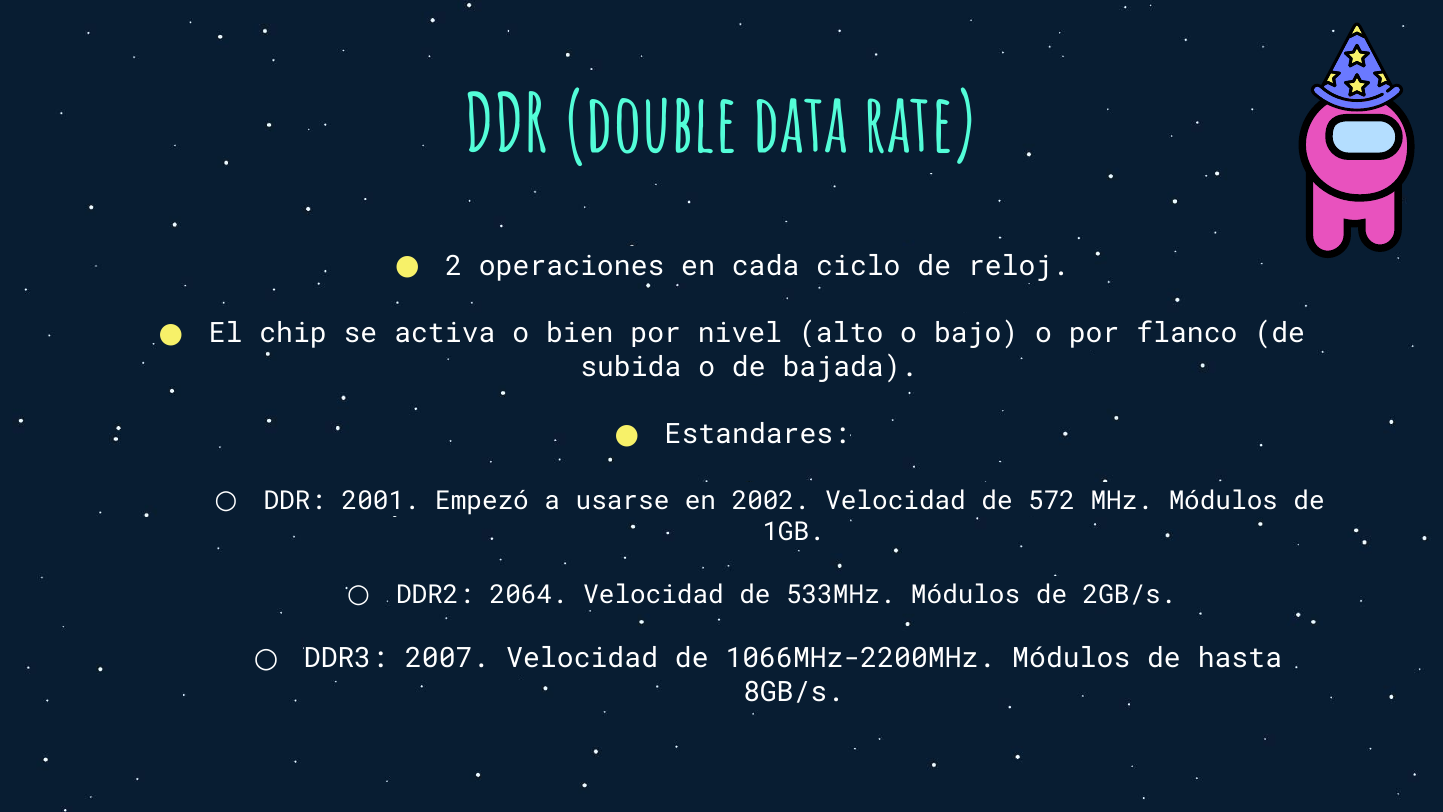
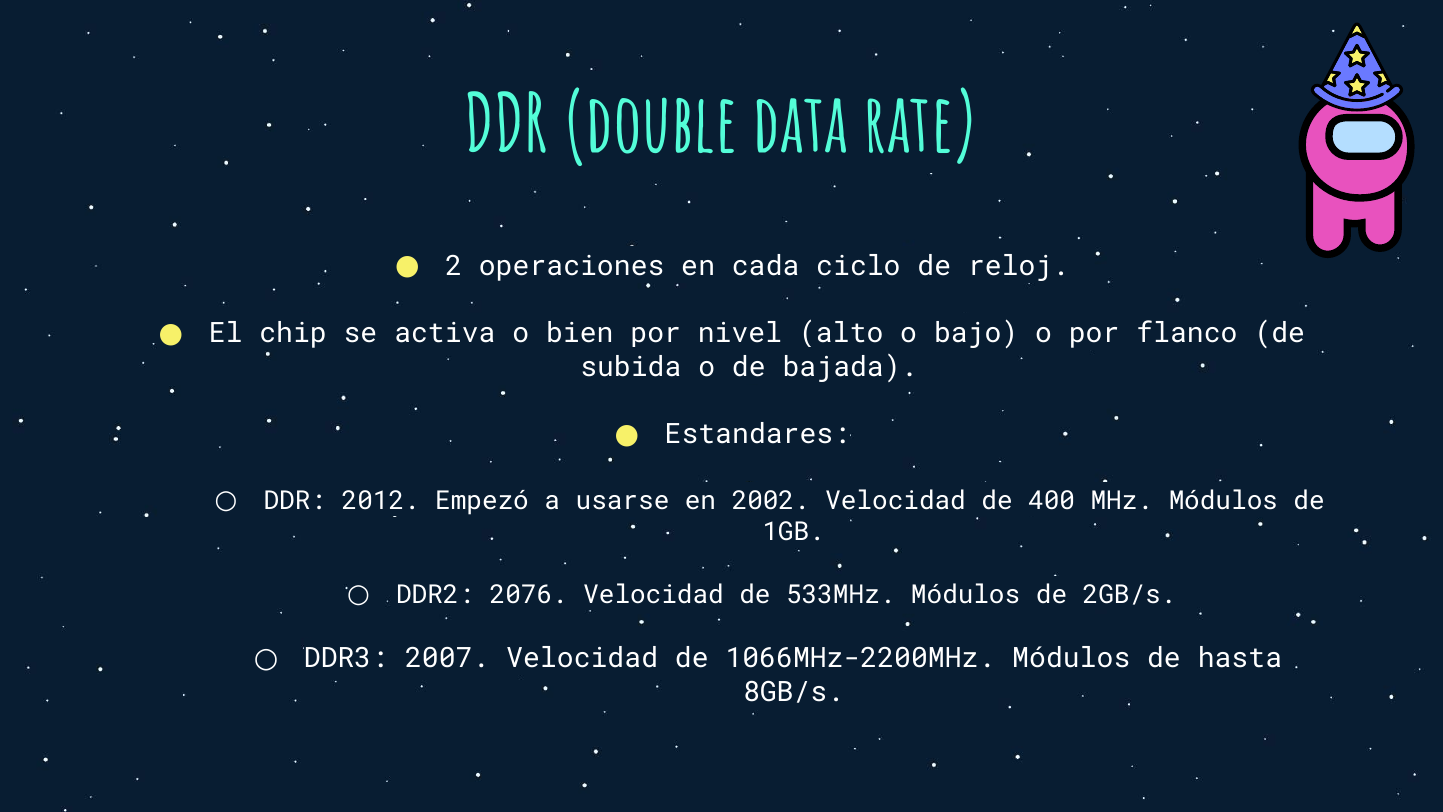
2001: 2001 -> 2012 (381, 500)
572: 572 -> 400 (1052, 500)
2064: 2064 -> 2076 (529, 594)
